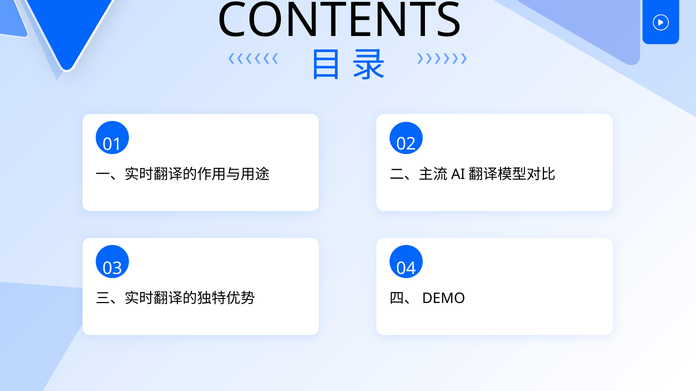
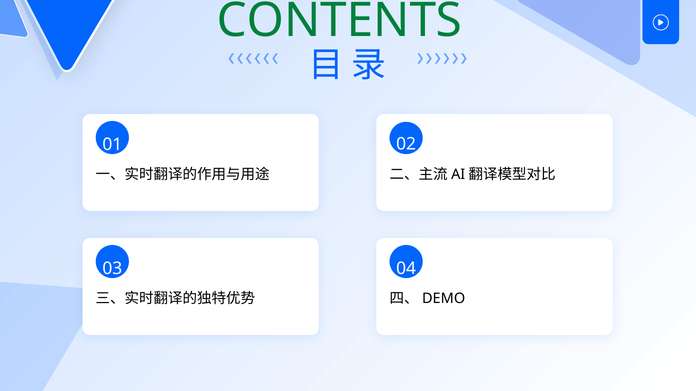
CONTENTS colour: black -> green (340, 20)
